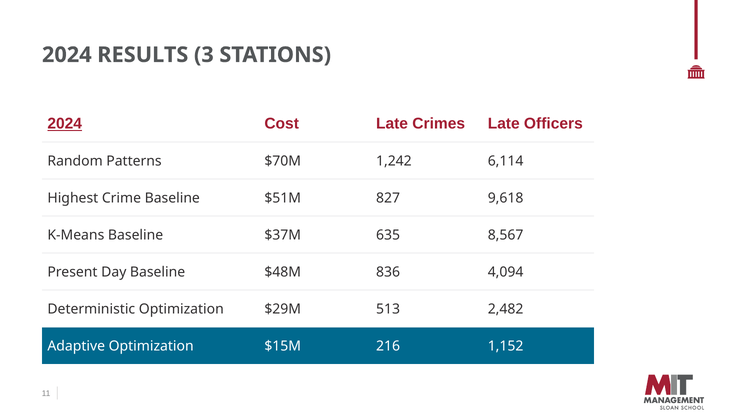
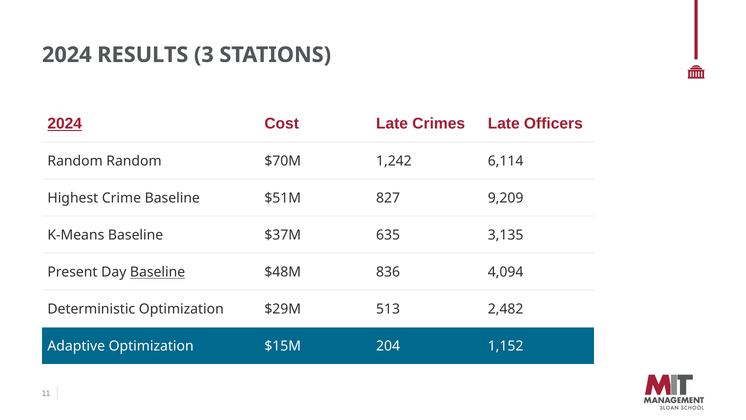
Random Patterns: Patterns -> Random (134, 161)
9,618: 9,618 -> 9,209 (506, 198)
8,567: 8,567 -> 3,135 (506, 235)
Baseline underline: none -> present (158, 272)
216: 216 -> 204 (388, 346)
